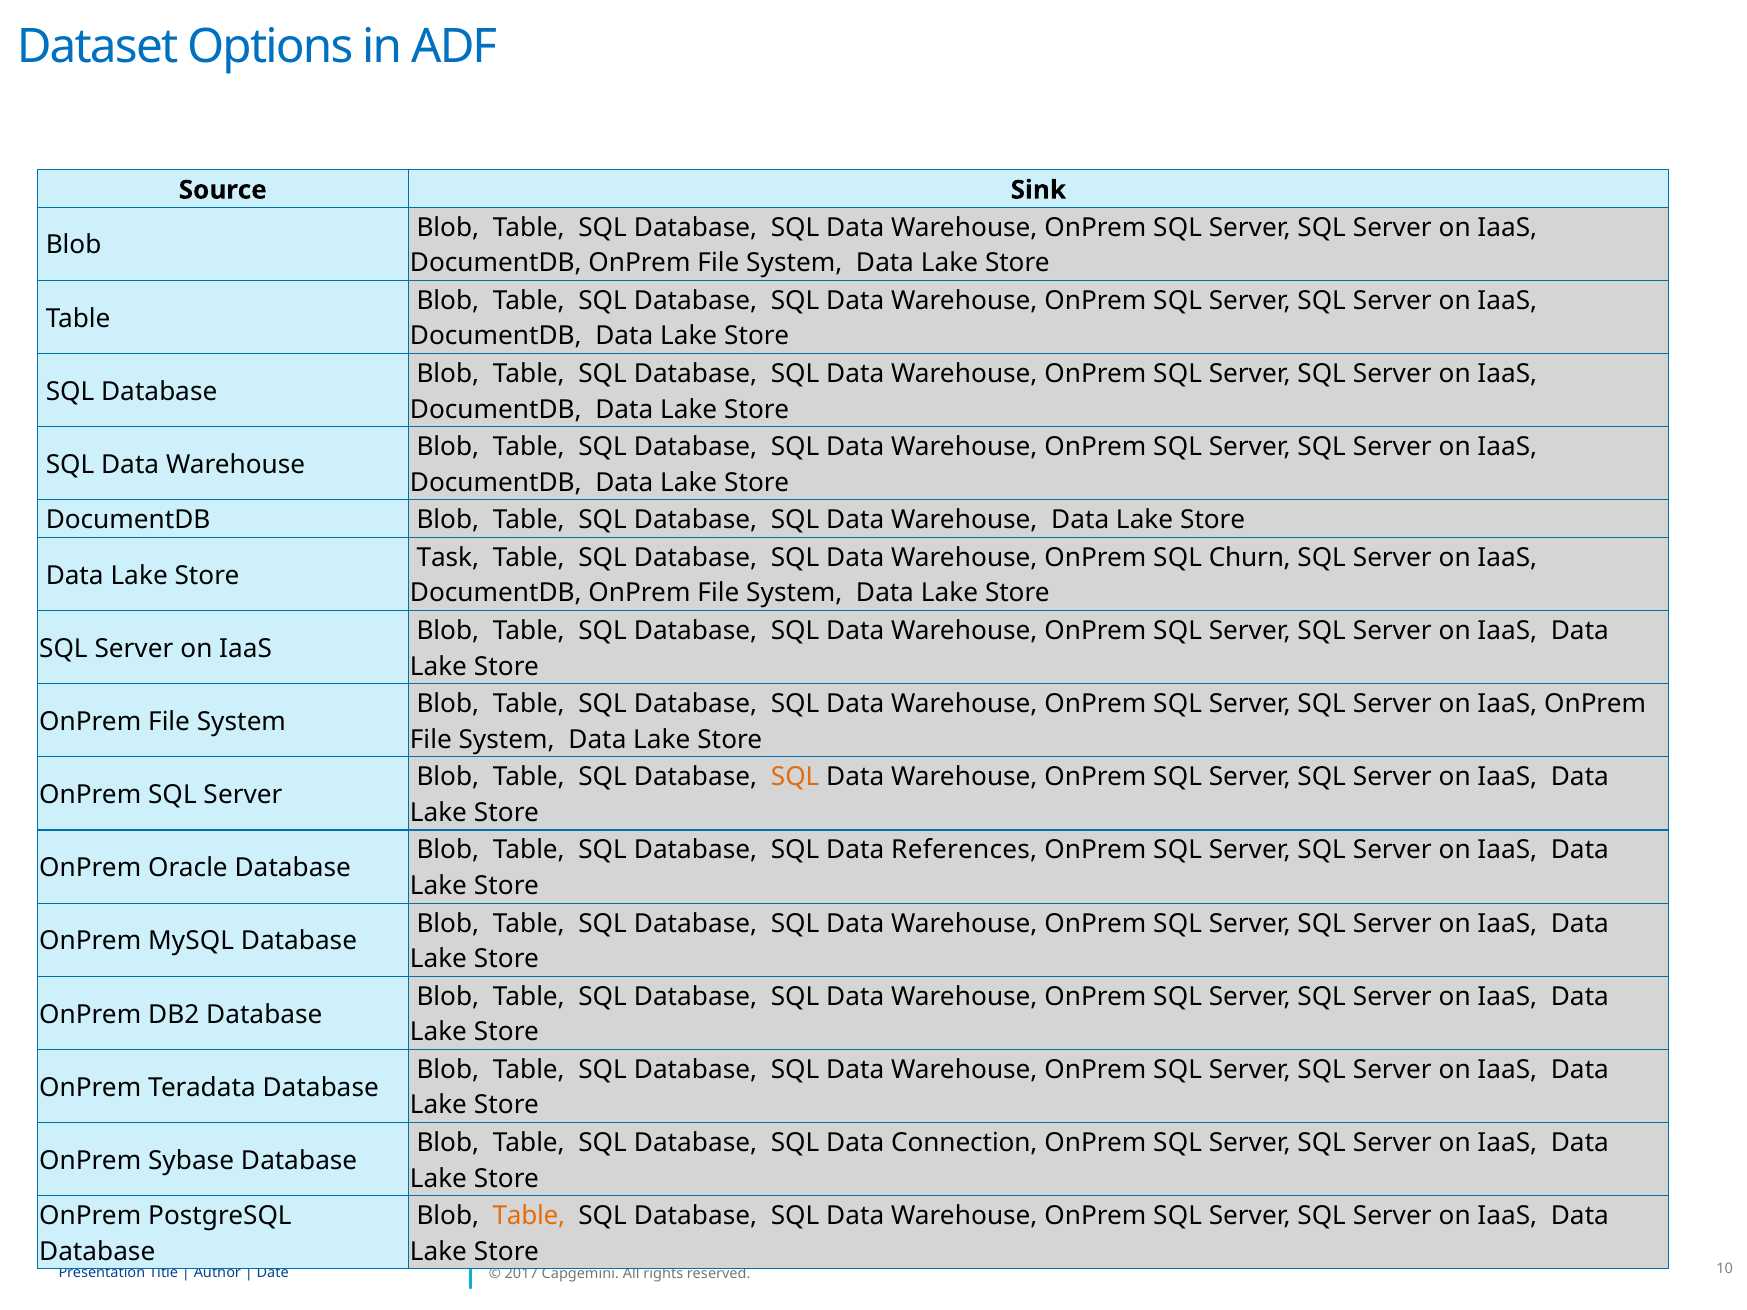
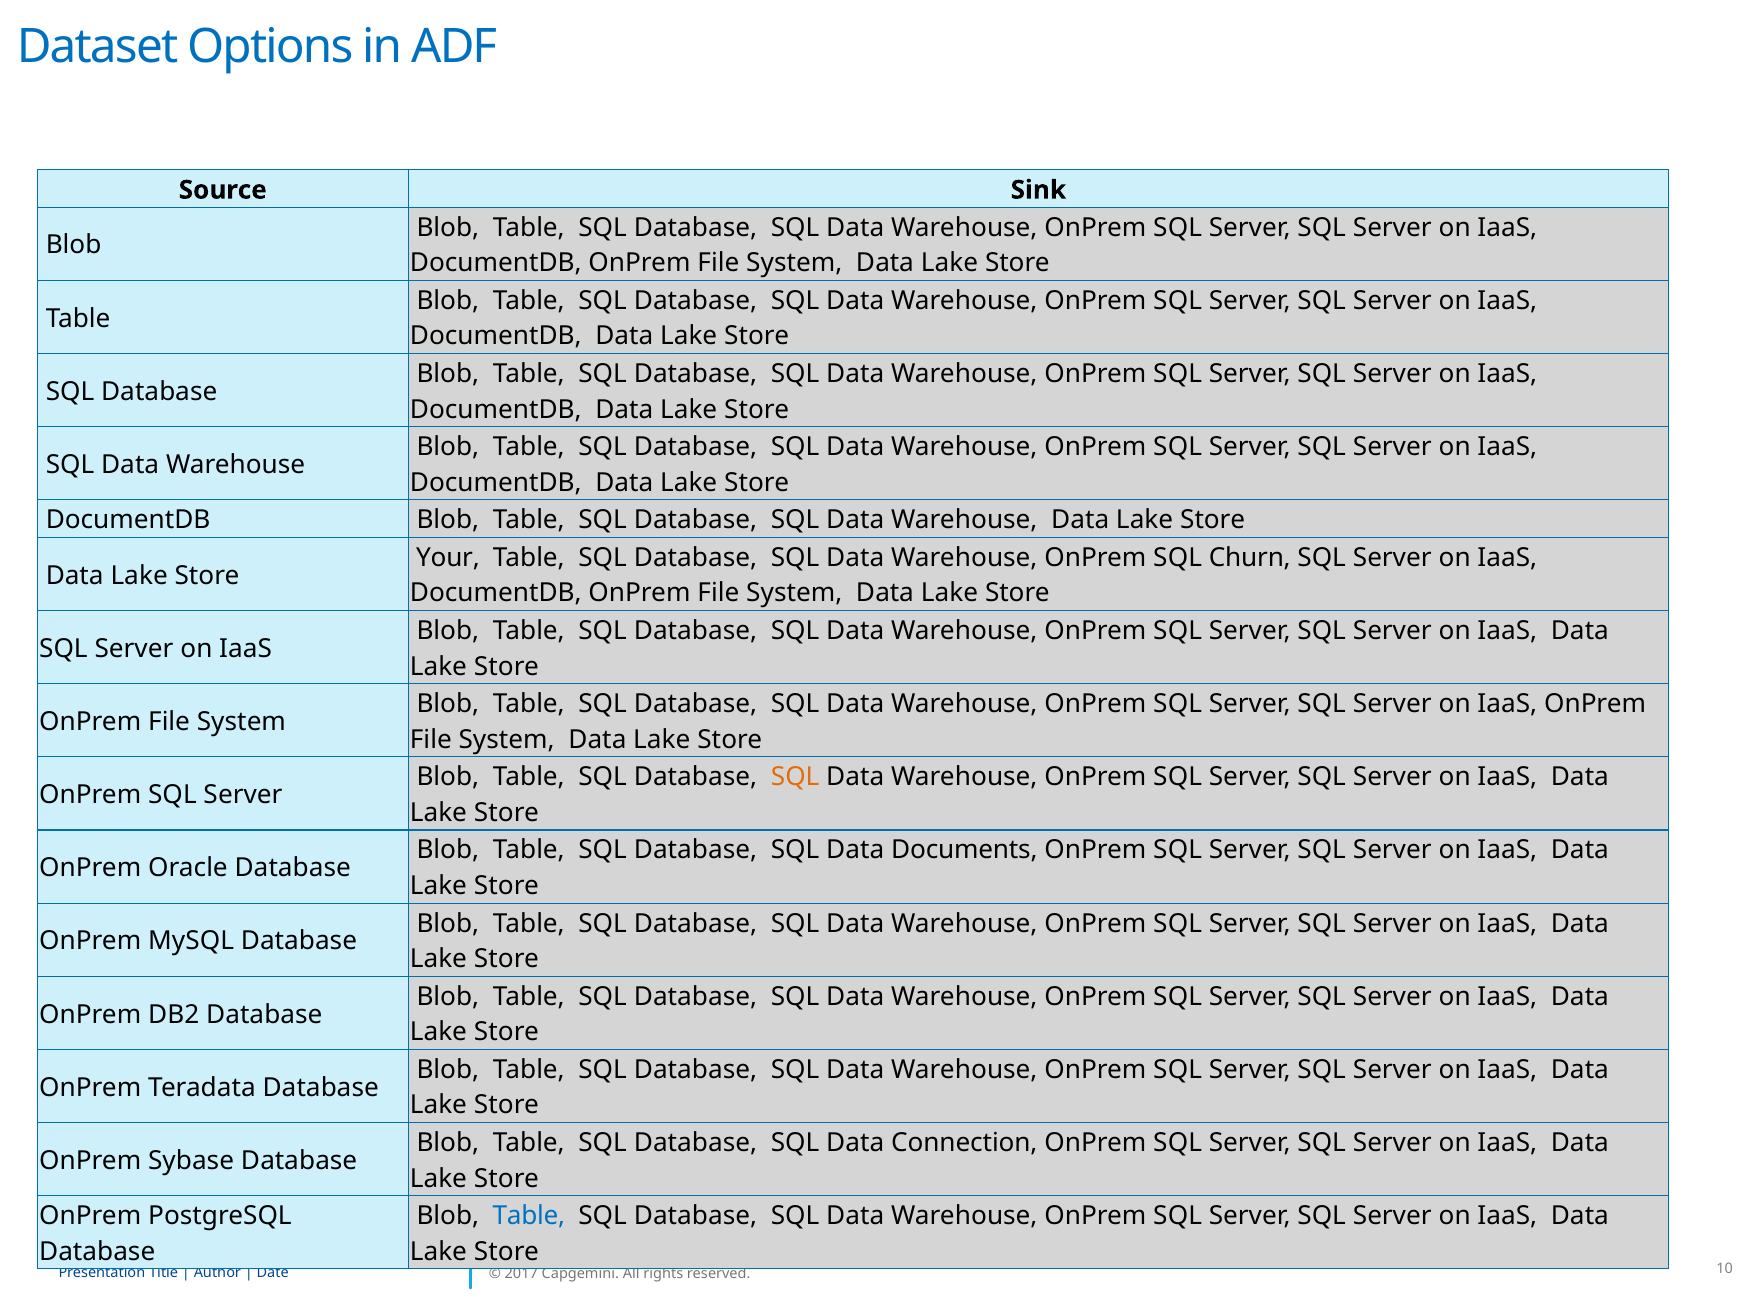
Task: Task -> Your (448, 558)
References: References -> Documents (964, 850)
Table colour: orange -> blue (529, 1216)
